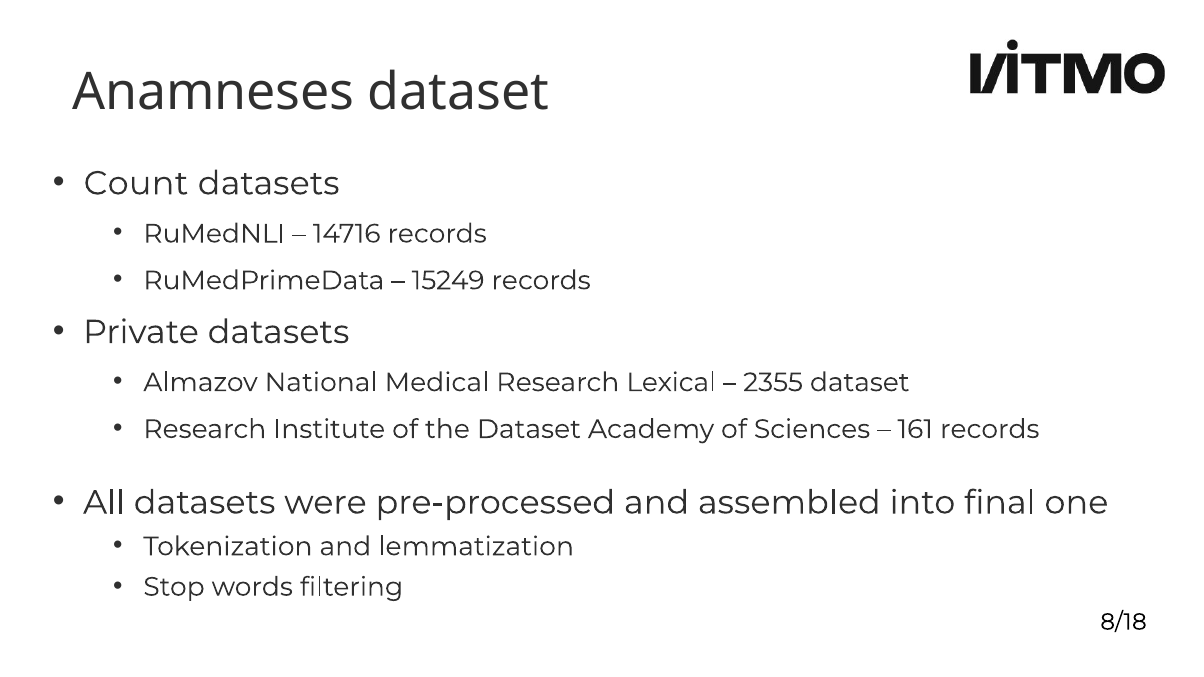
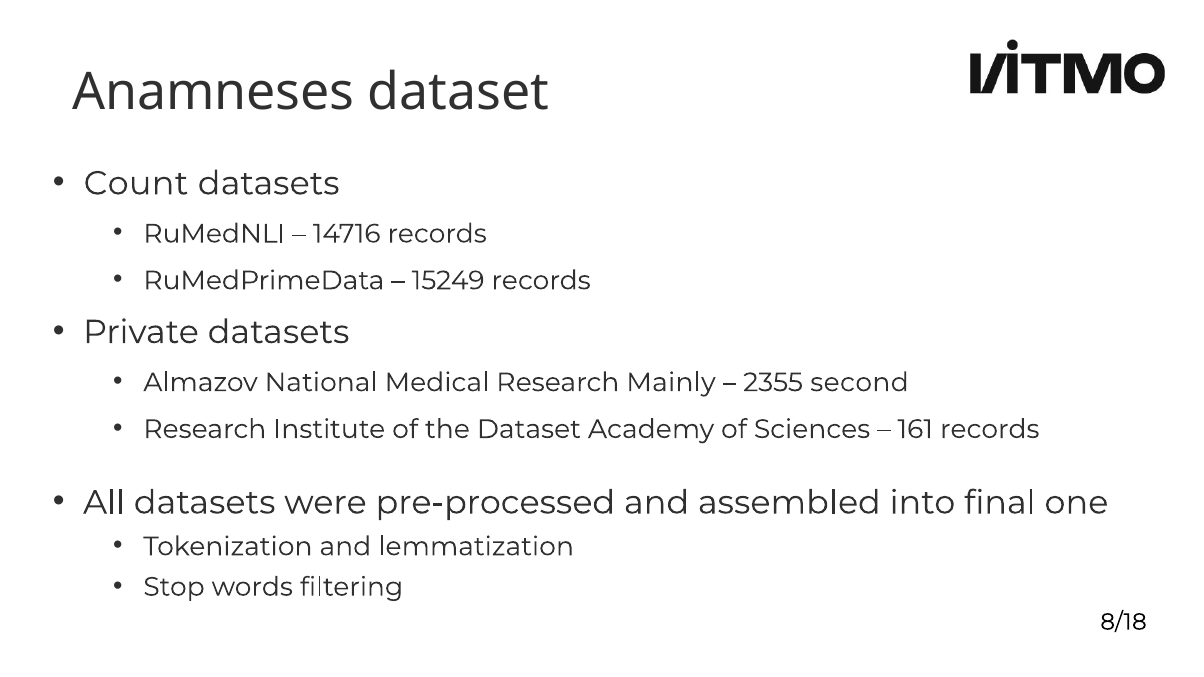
Lexical: Lexical -> Mainly (671, 383)
2355 dataset: dataset -> second (860, 383)
